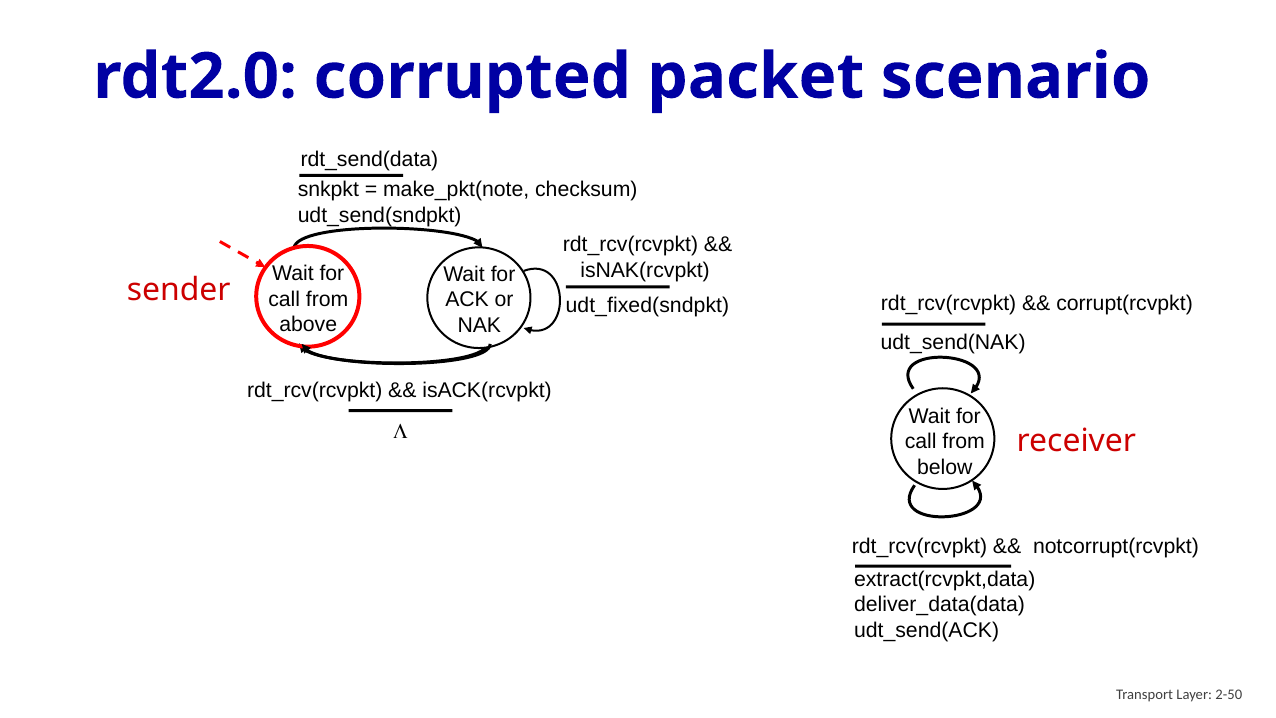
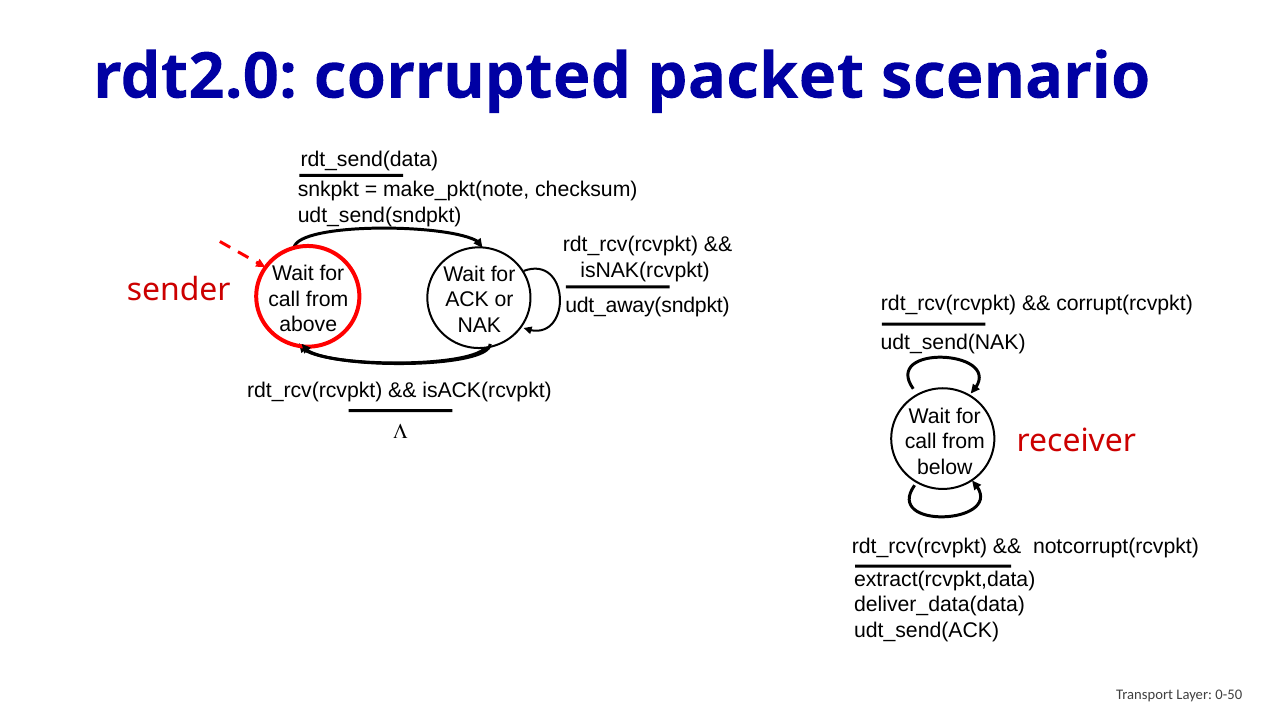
udt_fixed(sndpkt: udt_fixed(sndpkt -> udt_away(sndpkt (648, 306)
2-50: 2-50 -> 0-50 (1229, 694)
